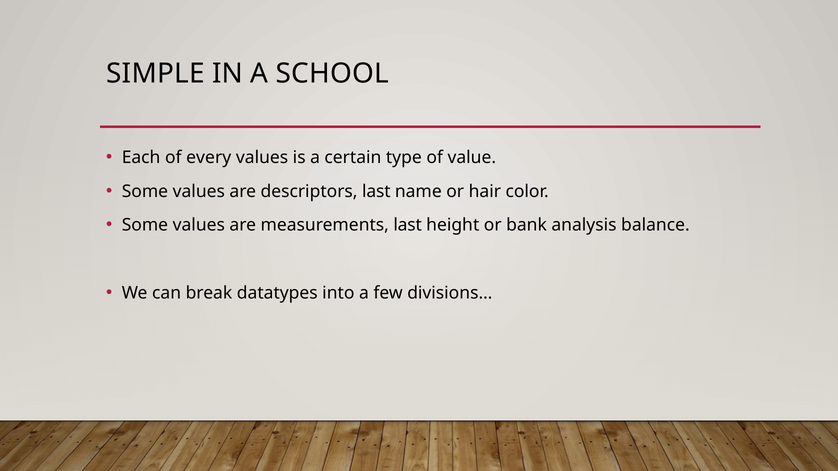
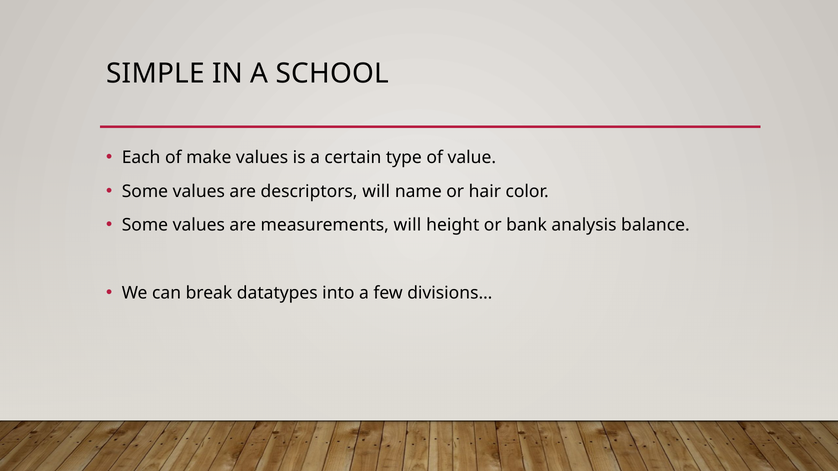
every: every -> make (209, 158)
descriptors last: last -> will (376, 191)
measurements last: last -> will (407, 225)
